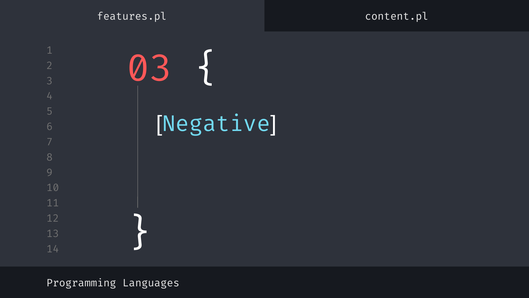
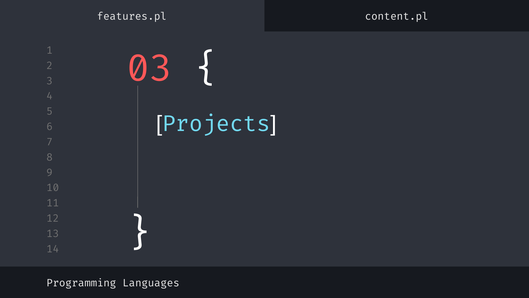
Negative: Negative -> Projects (216, 124)
